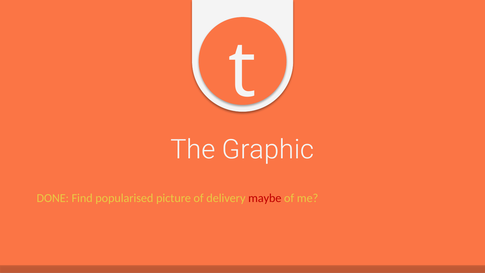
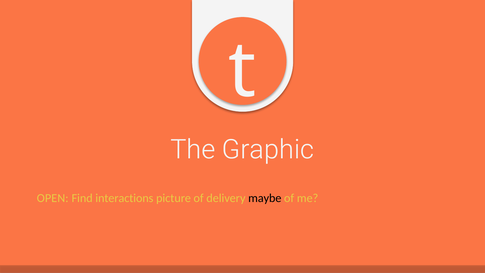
DONE: DONE -> OPEN (53, 198)
popularised: popularised -> interactions (124, 198)
maybe colour: red -> black (265, 198)
